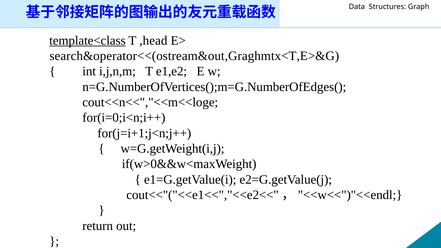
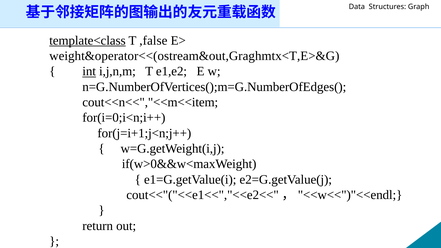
,head: ,head -> ,false (153, 41)
search&operator<<(ostream&out,Graghmtx<T,E>&G: search&operator<<(ostream&out,Graghmtx<T,E>&G -> weight&operator<<(ostream&out,Graghmtx<T,E>&G (194, 56)
int underline: none -> present (89, 71)
cout<<n<<","<<m<<loge: cout<<n<<","<<m<<loge -> cout<<n<<","<<m<<item (150, 102)
